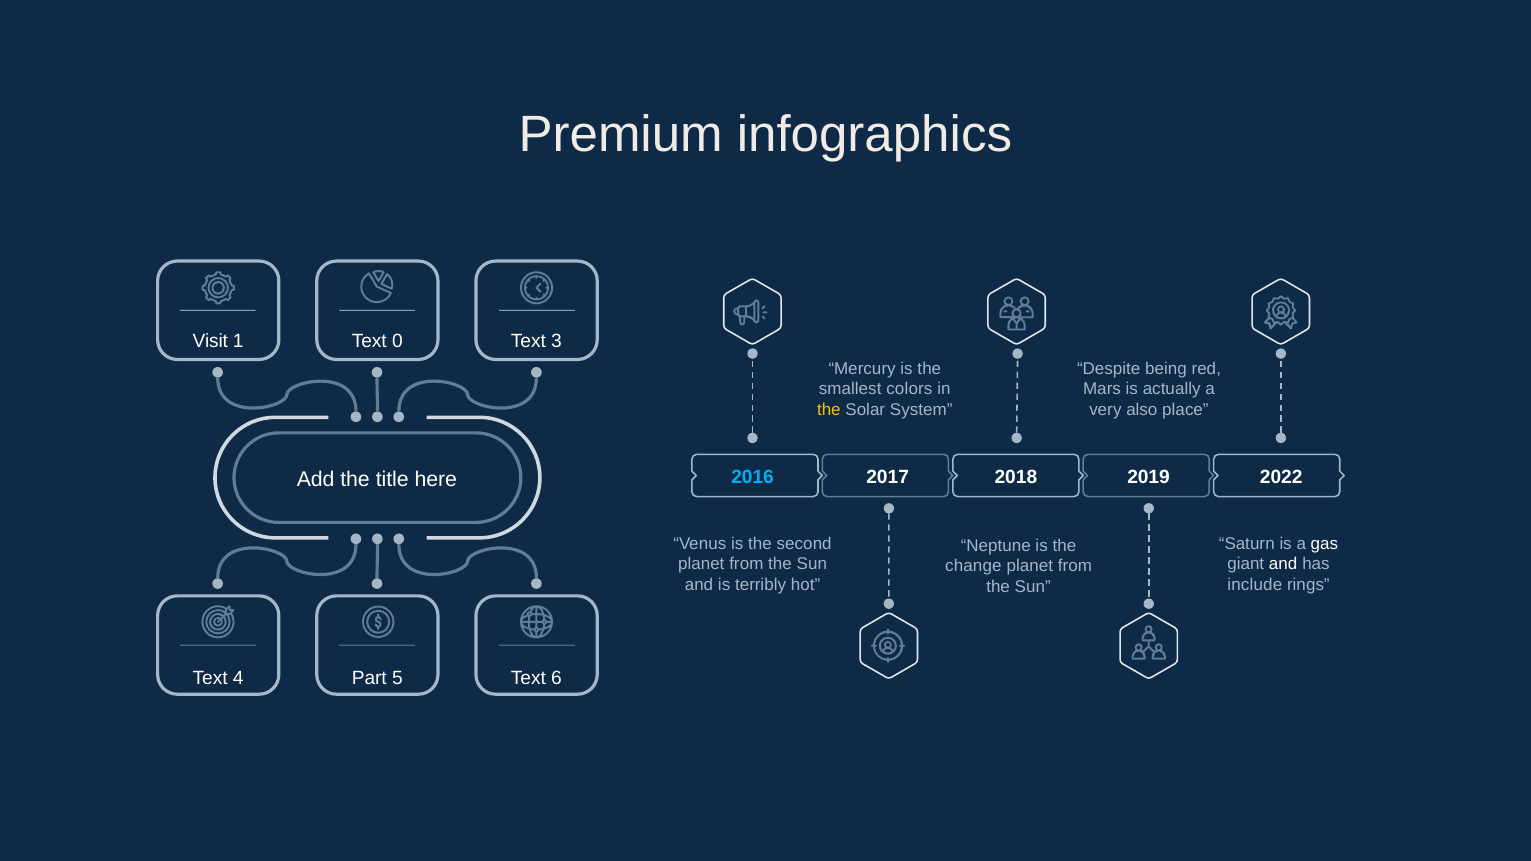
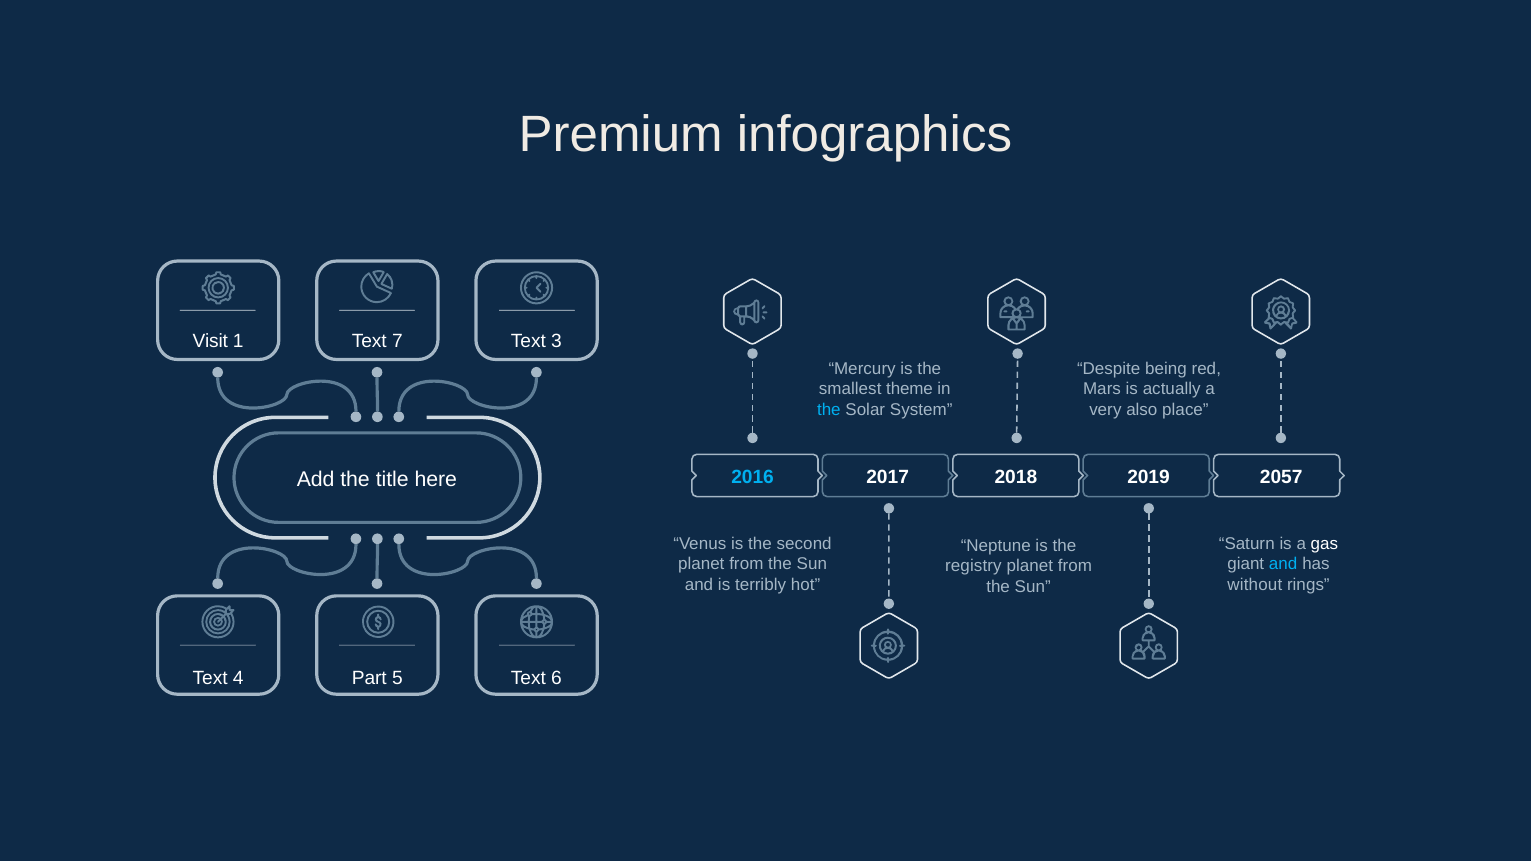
0: 0 -> 7 (397, 341)
colors: colors -> theme (910, 389)
the colour: yellow -> light blue (829, 410)
2022: 2022 -> 2057 (1281, 477)
and colour: white -> light blue (1283, 564)
change: change -> registry (973, 567)
include: include -> without (1255, 585)
